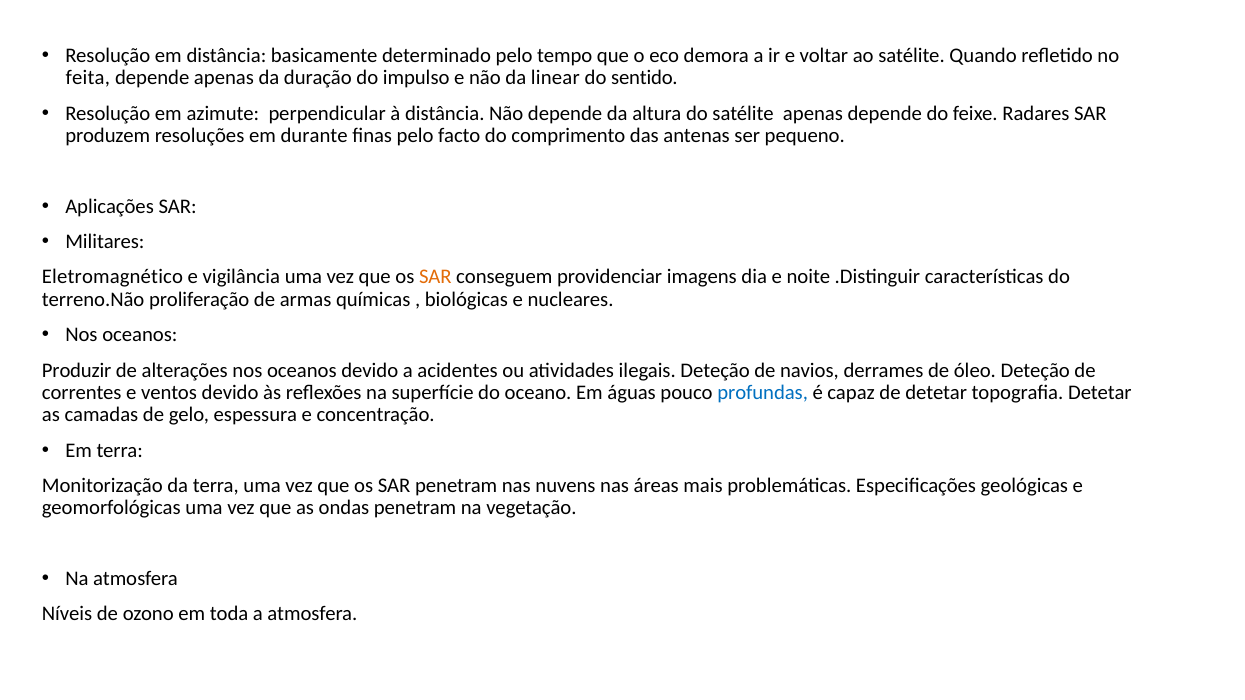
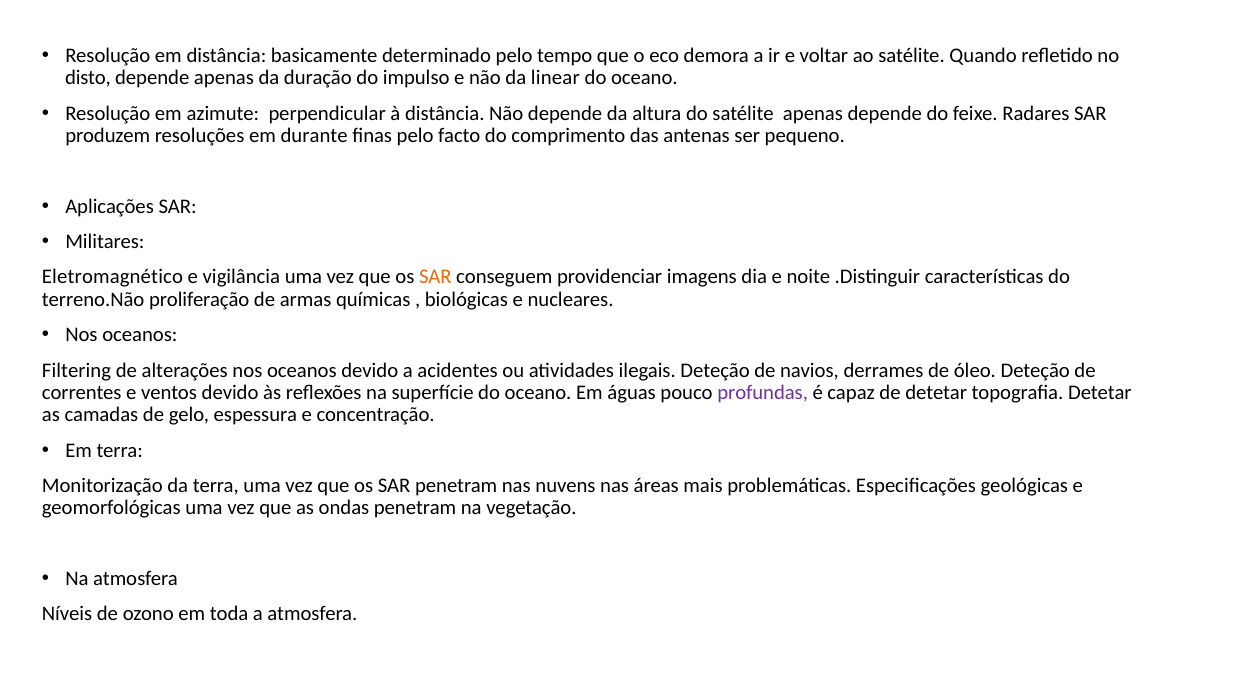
feita: feita -> disto (88, 78)
sentido: sentido -> oceano (644, 78)
Produzir: Produzir -> Filtering (77, 370)
profundas colour: blue -> purple (763, 393)
